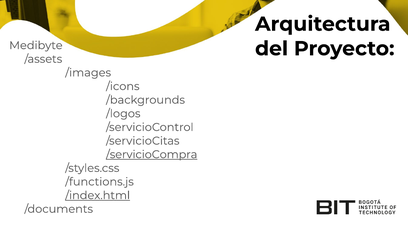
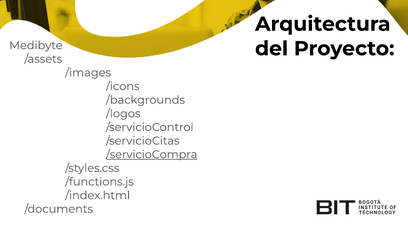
/index.html underline: present -> none (98, 195)
